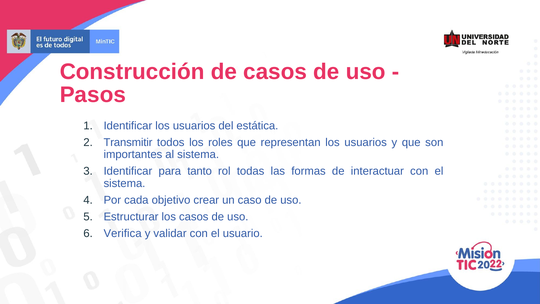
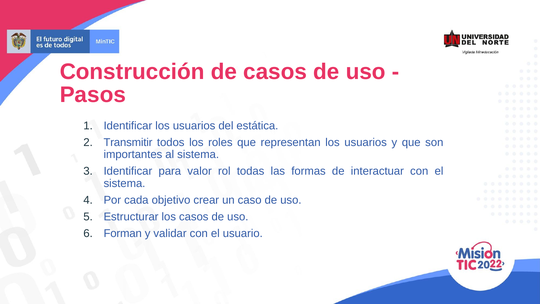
tanto: tanto -> valor (200, 171)
Verifica: Verifica -> Forman (123, 233)
